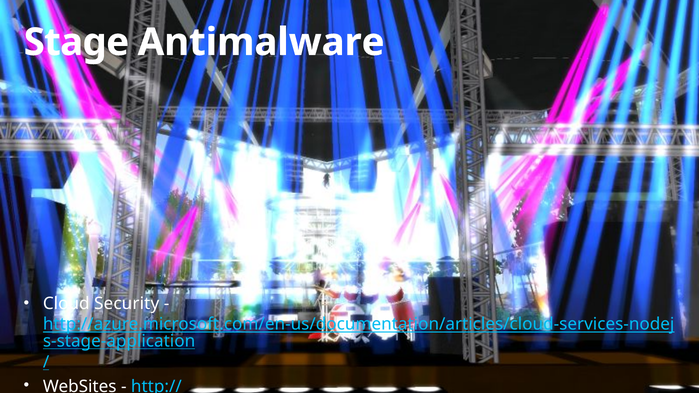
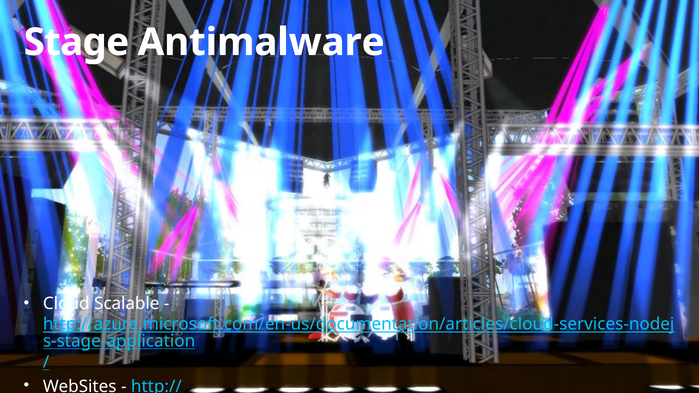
Security: Security -> Scalable (127, 304)
